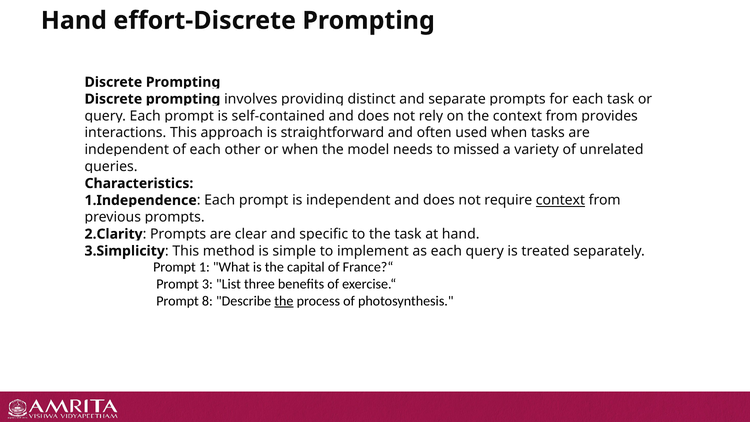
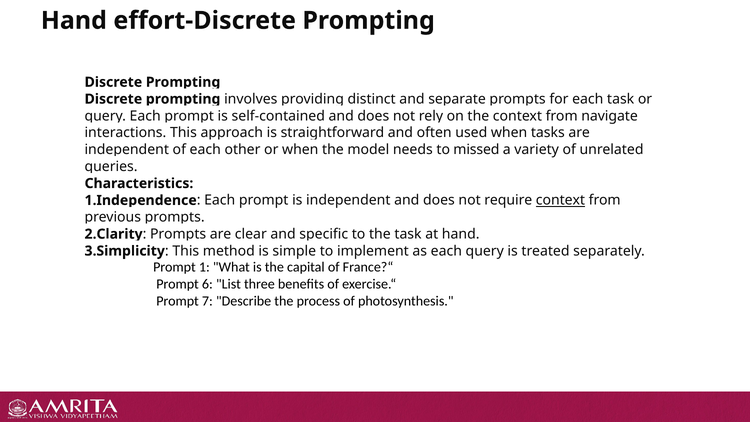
provides: provides -> navigate (610, 116)
3: 3 -> 6 (207, 284)
8: 8 -> 7 (207, 301)
the underline: present -> none (284, 301)
